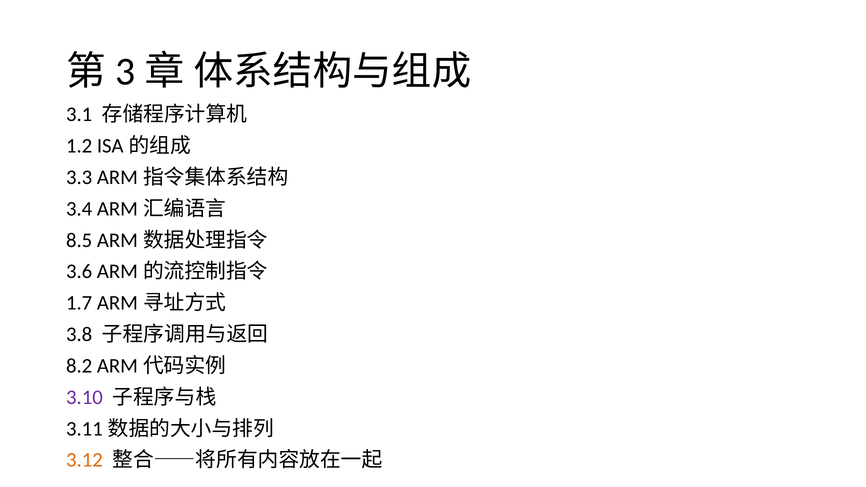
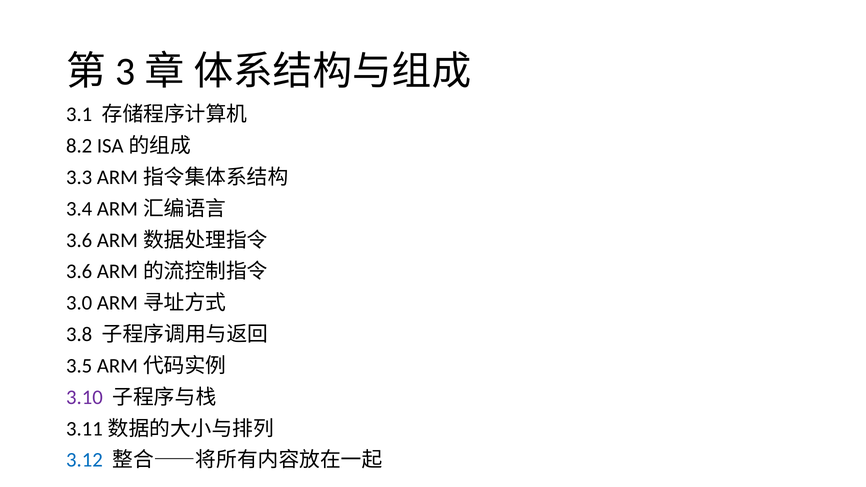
1.2: 1.2 -> 8.2 (79, 146)
8.5: 8.5 -> 3.6 (79, 240)
1.7: 1.7 -> 3.0 (79, 303)
8.2: 8.2 -> 3.5 (79, 366)
3.12 colour: orange -> blue (84, 460)
